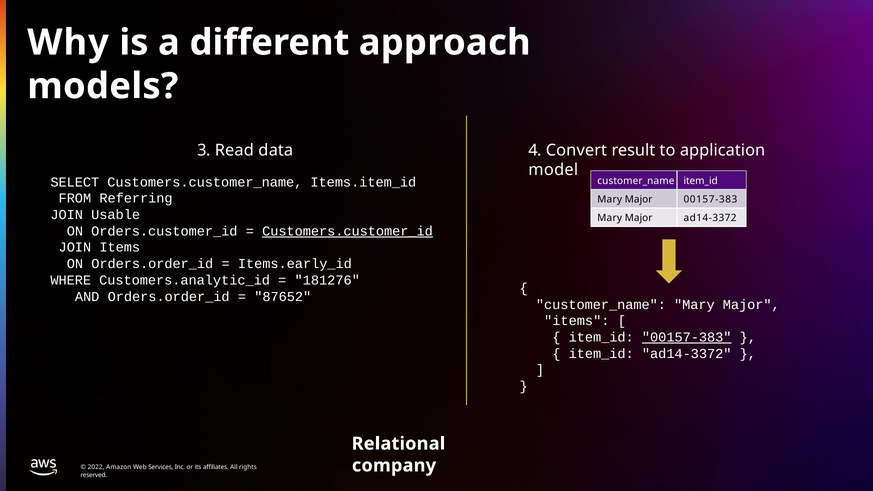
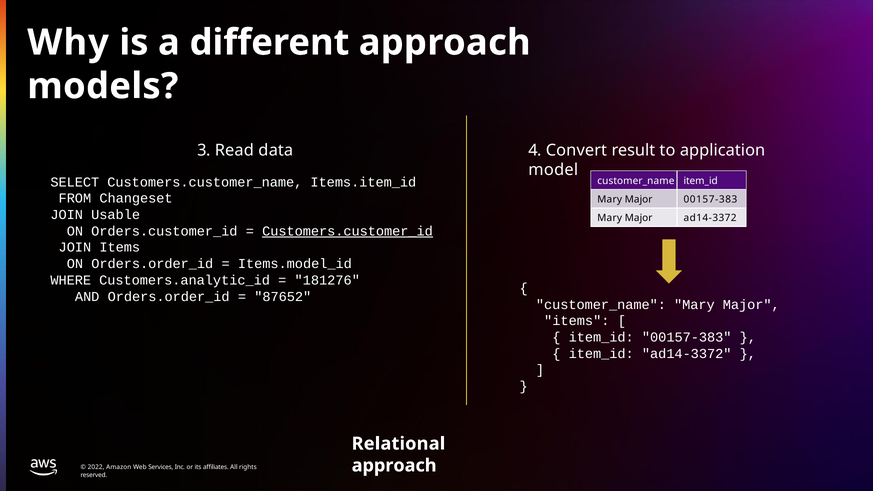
Referring: Referring -> Changeset (136, 198)
Items.early_id: Items.early_id -> Items.model_id (295, 264)
00157-383 underline: present -> none (687, 337)
company: company -> approach (394, 466)
